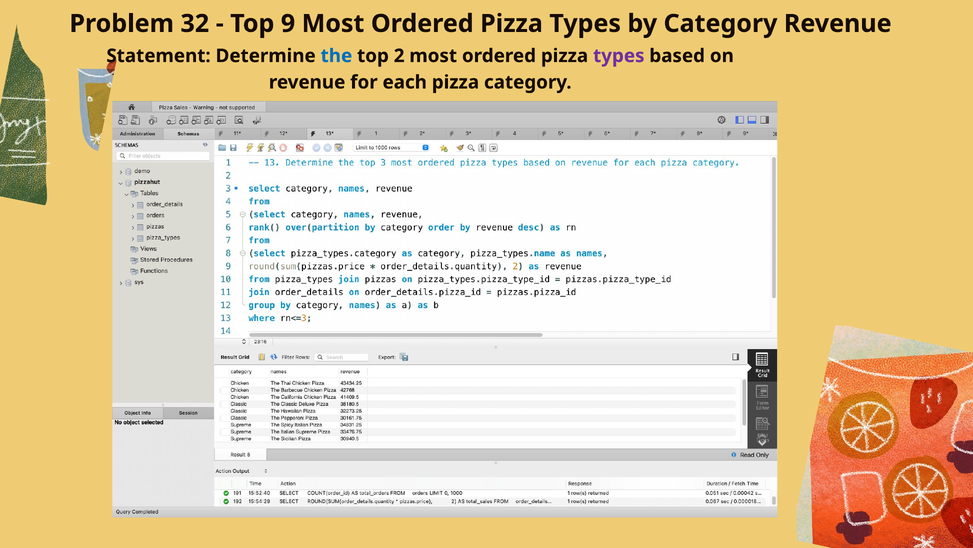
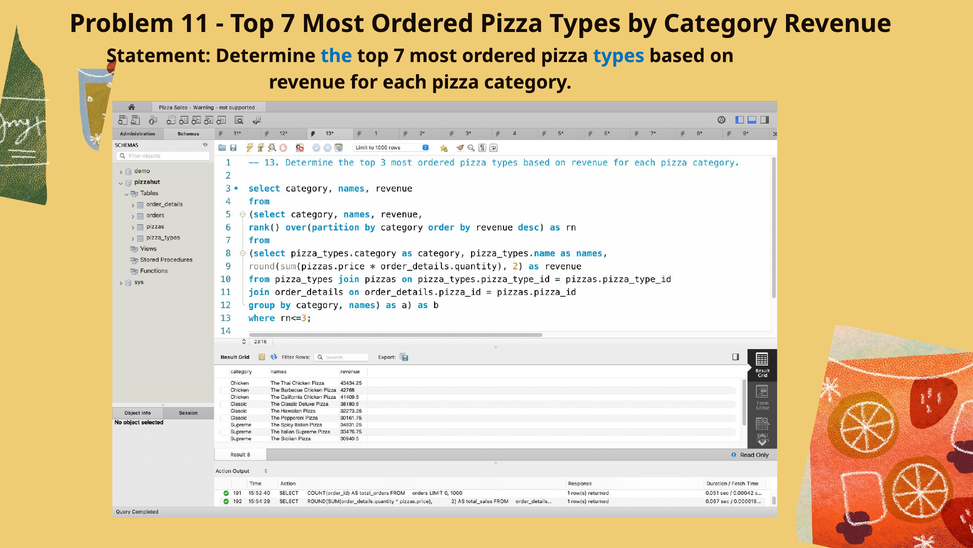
32: 32 -> 11 (195, 24)
9: 9 -> 7 (288, 24)
2: 2 -> 7 (399, 56)
types colour: purple -> blue (619, 56)
